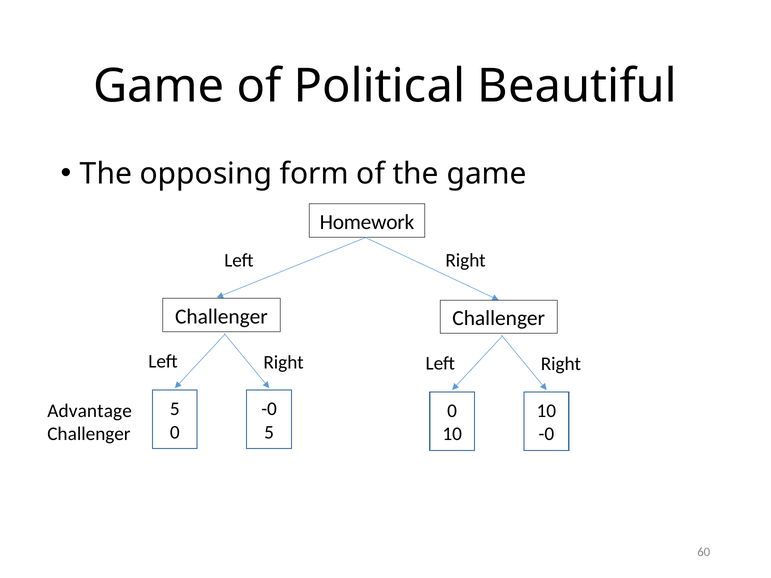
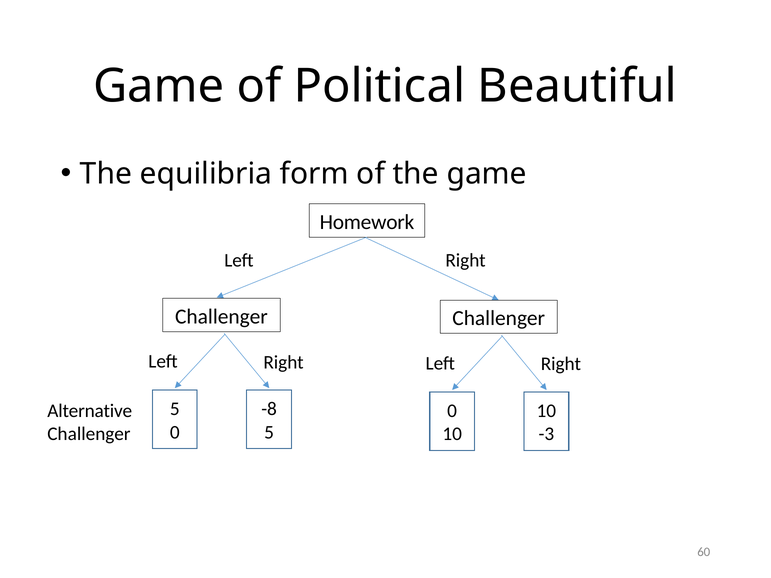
opposing: opposing -> equilibria (206, 174)
-0: -0 -> -8 (269, 409)
Advantage: Advantage -> Alternative (90, 411)
-0: -0 -> -3 (546, 434)
